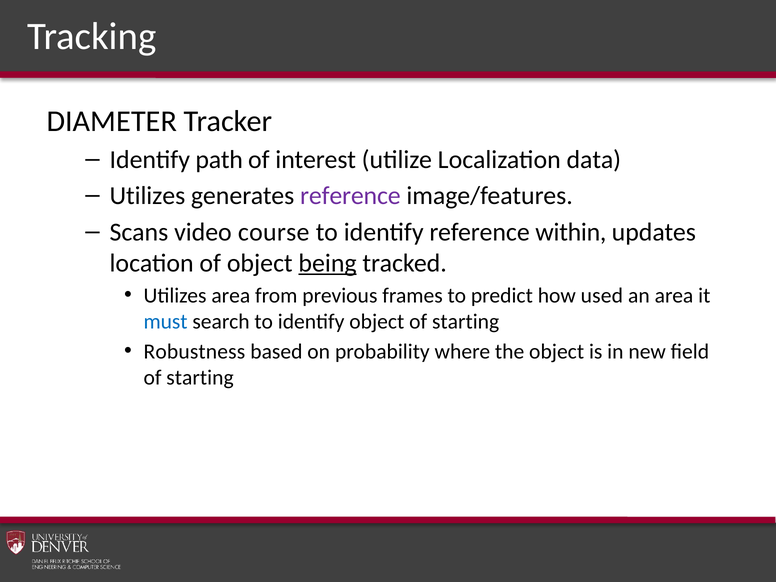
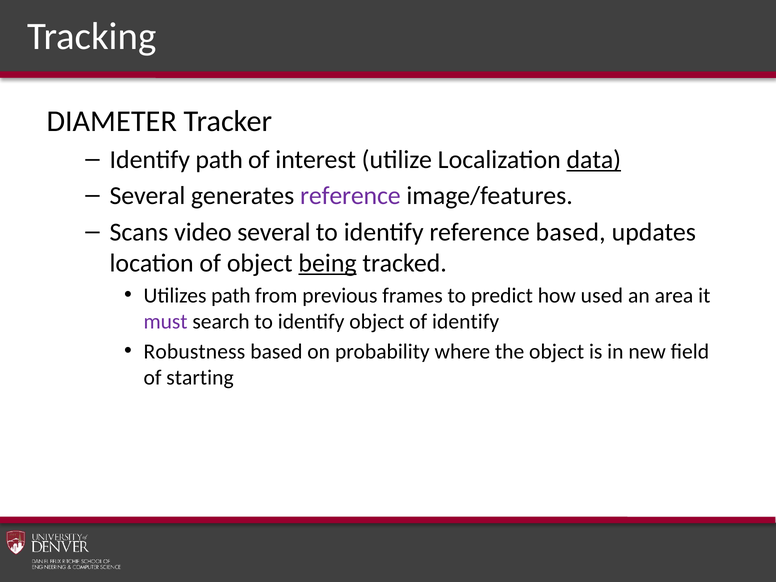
data underline: none -> present (594, 160)
Utilizes: Utilizes -> Several (147, 196)
video course: course -> several (274, 232)
reference within: within -> based (571, 232)
Utilizes area: area -> path (231, 296)
must colour: blue -> purple (166, 321)
object of starting: starting -> identify (466, 321)
